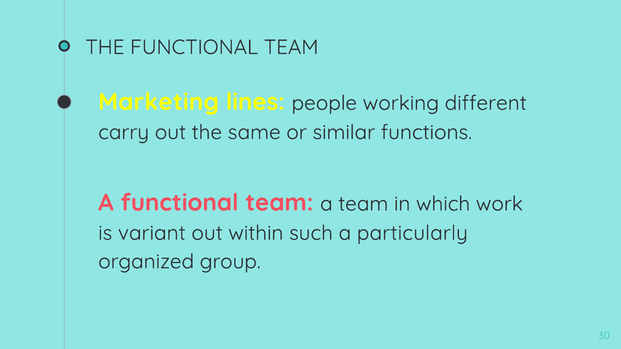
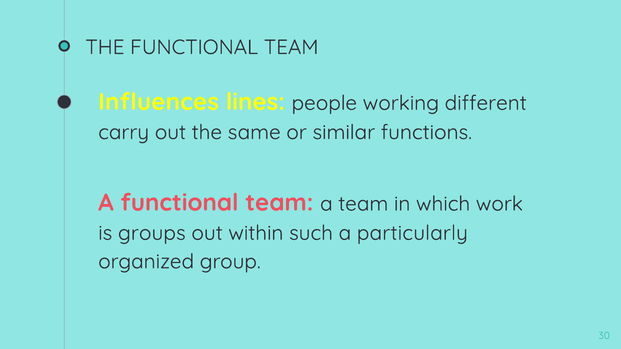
Marketing: Marketing -> Influences (159, 102)
variant: variant -> groups (152, 233)
